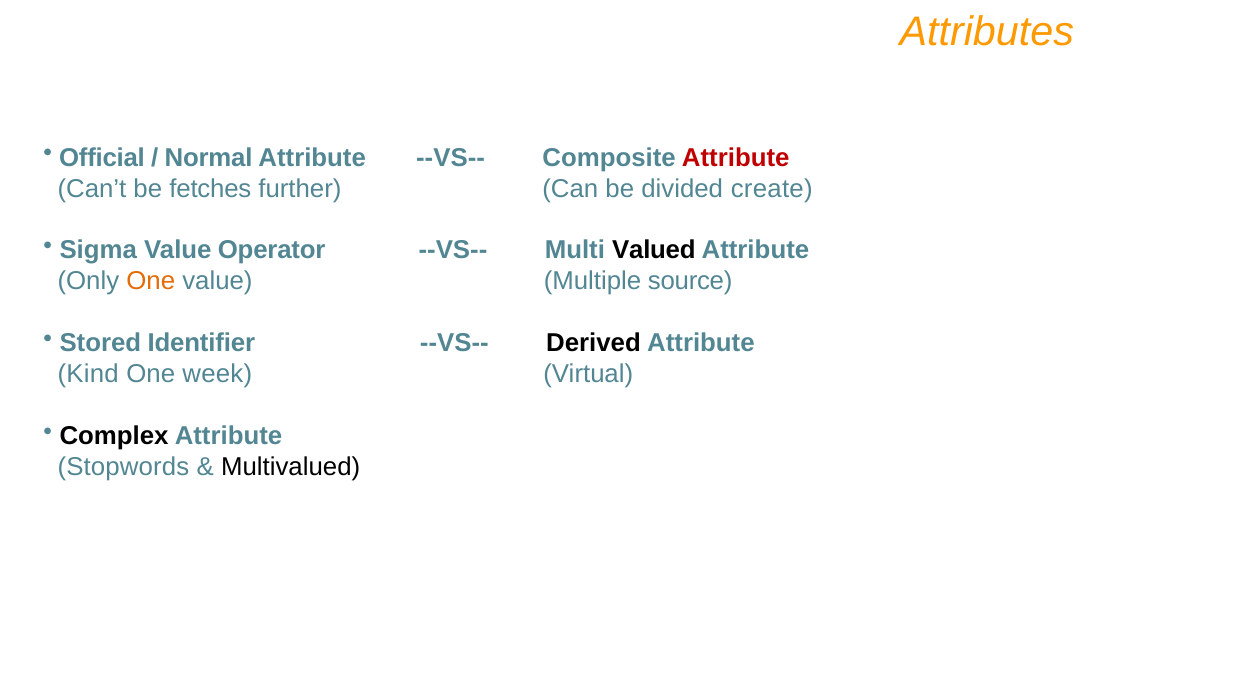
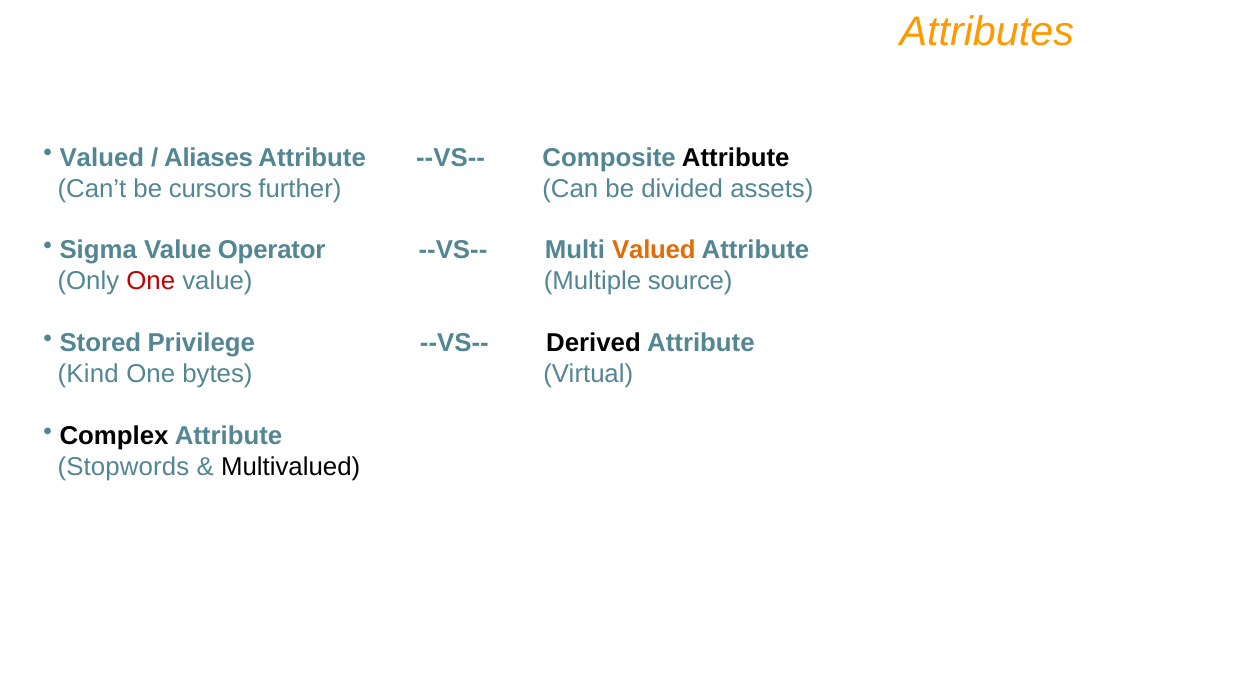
Official: Official -> Valued (102, 158)
Normal: Normal -> Aliases (209, 158)
Attribute colour: red -> black (736, 158)
fetches: fetches -> cursors (210, 189)
create: create -> assets (772, 189)
Valued colour: black -> orange (654, 251)
One colour: orange -> red (151, 282)
Identifier: Identifier -> Privilege (201, 343)
week: week -> bytes (217, 374)
